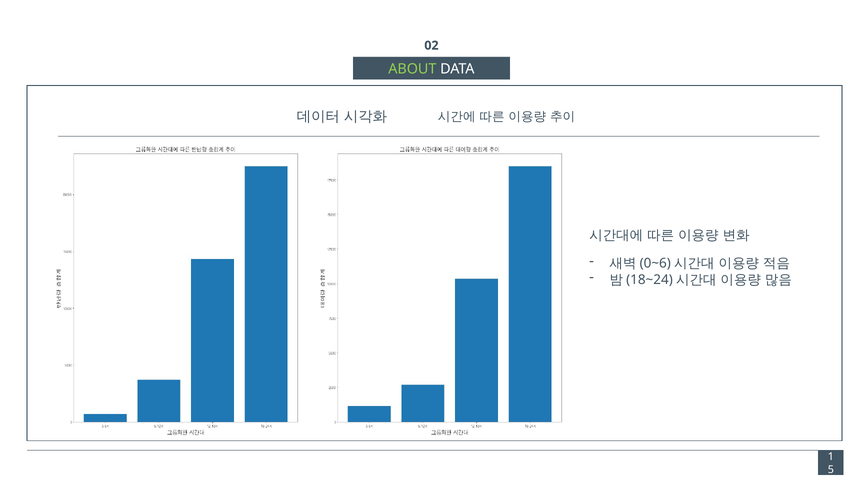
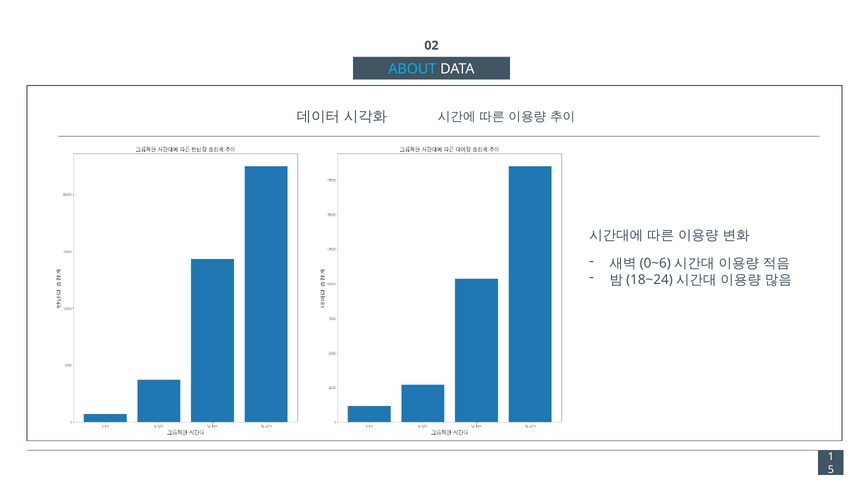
ABOUT colour: light green -> light blue (412, 69)
